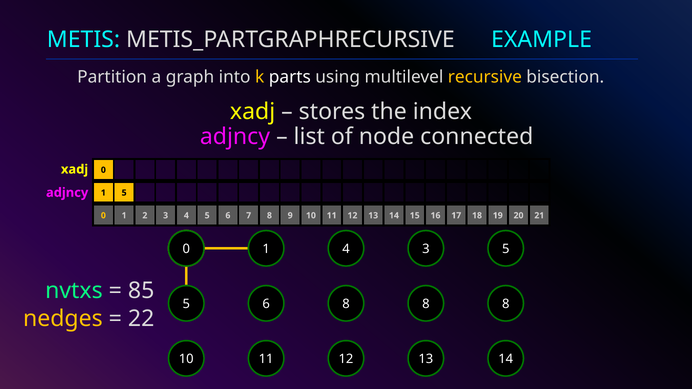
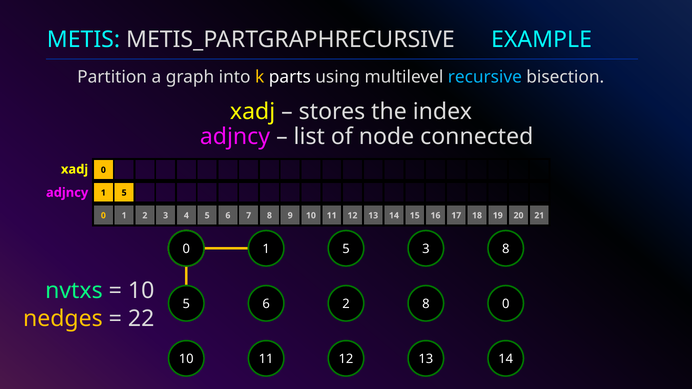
recursive colour: yellow -> light blue (485, 77)
4: 4 -> 5 (346, 249)
3 5: 5 -> 8 (506, 249)
85: 85 -> 10 (141, 291)
6 8: 8 -> 2 (346, 304)
8: 8 -> 0 (506, 304)
